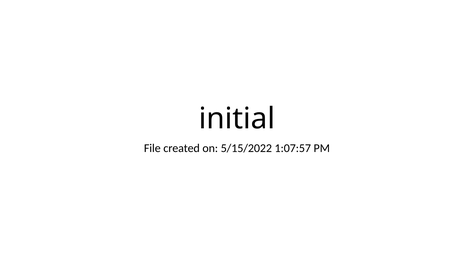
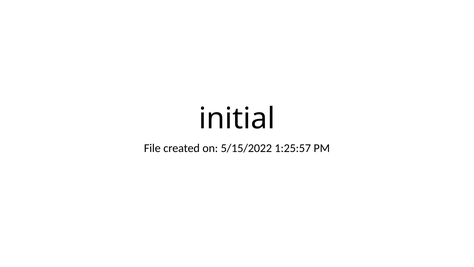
1:07:57: 1:07:57 -> 1:25:57 (293, 148)
